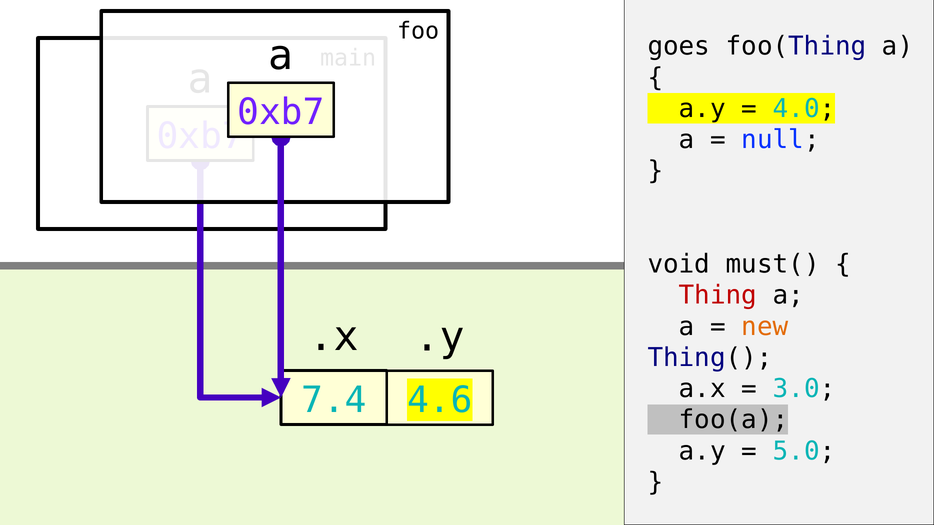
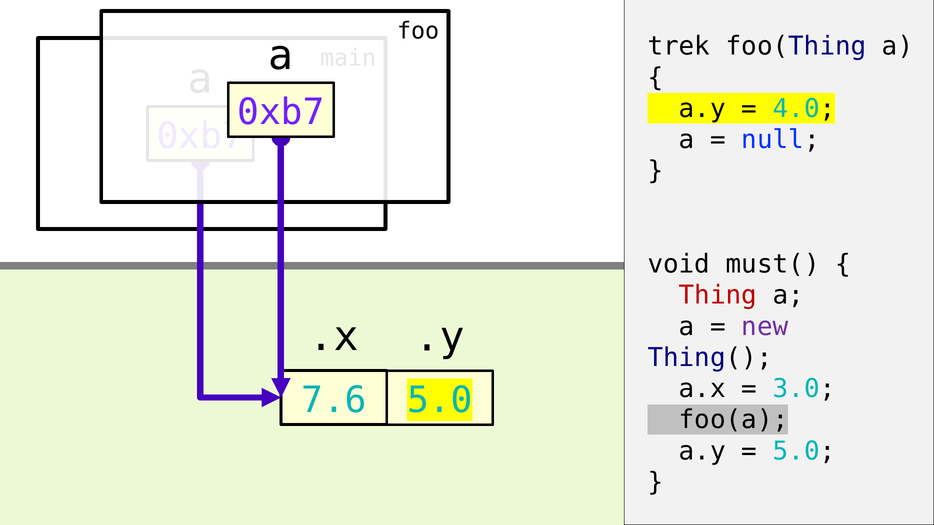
goes: goes -> trek (679, 46)
new colour: orange -> purple (765, 327)
7.4: 7.4 -> 7.6 (334, 400)
4.6: 4.6 -> 5.0 (440, 400)
